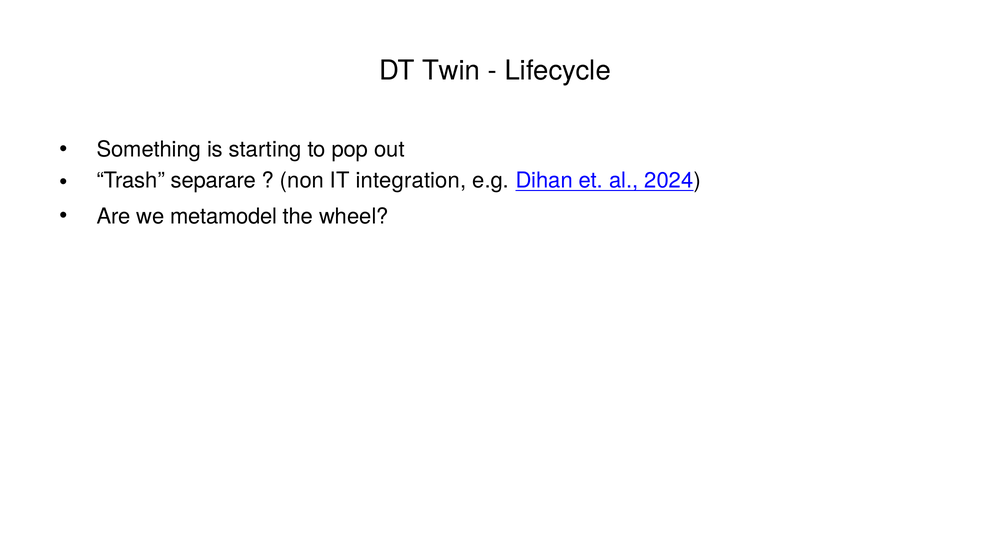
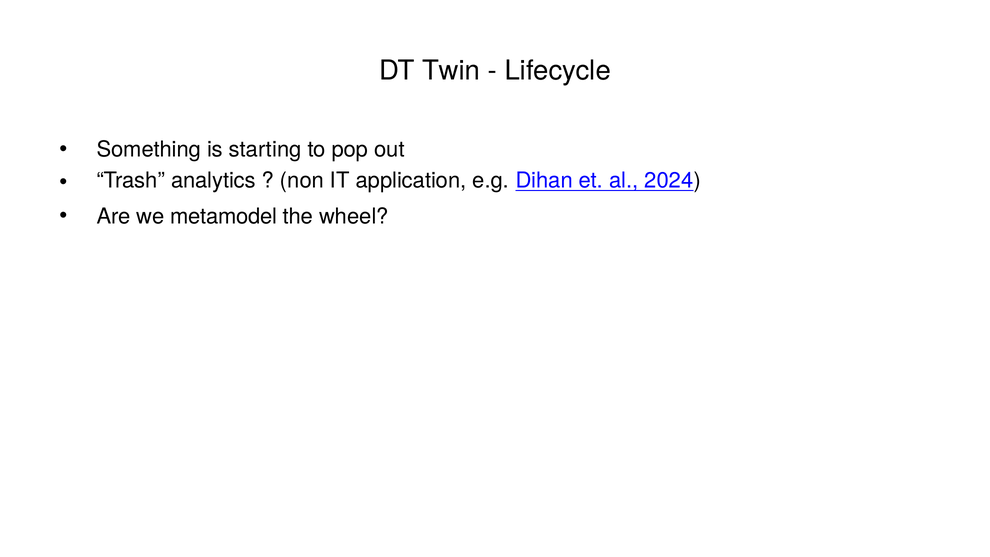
separare: separare -> analytics (213, 180)
integration: integration -> application (411, 180)
